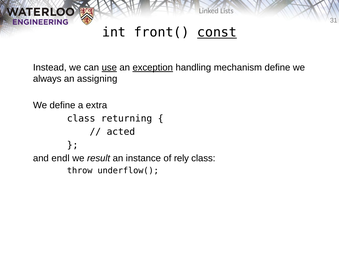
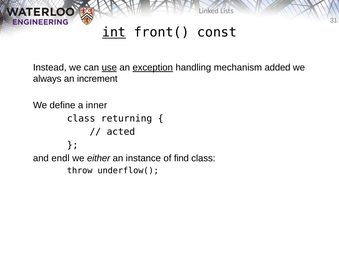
int underline: none -> present (114, 32)
const underline: present -> none (217, 32)
mechanism define: define -> added (278, 67)
assigning: assigning -> increment (97, 79)
extra: extra -> inner (96, 105)
result: result -> either (99, 158)
rely: rely -> find (181, 158)
